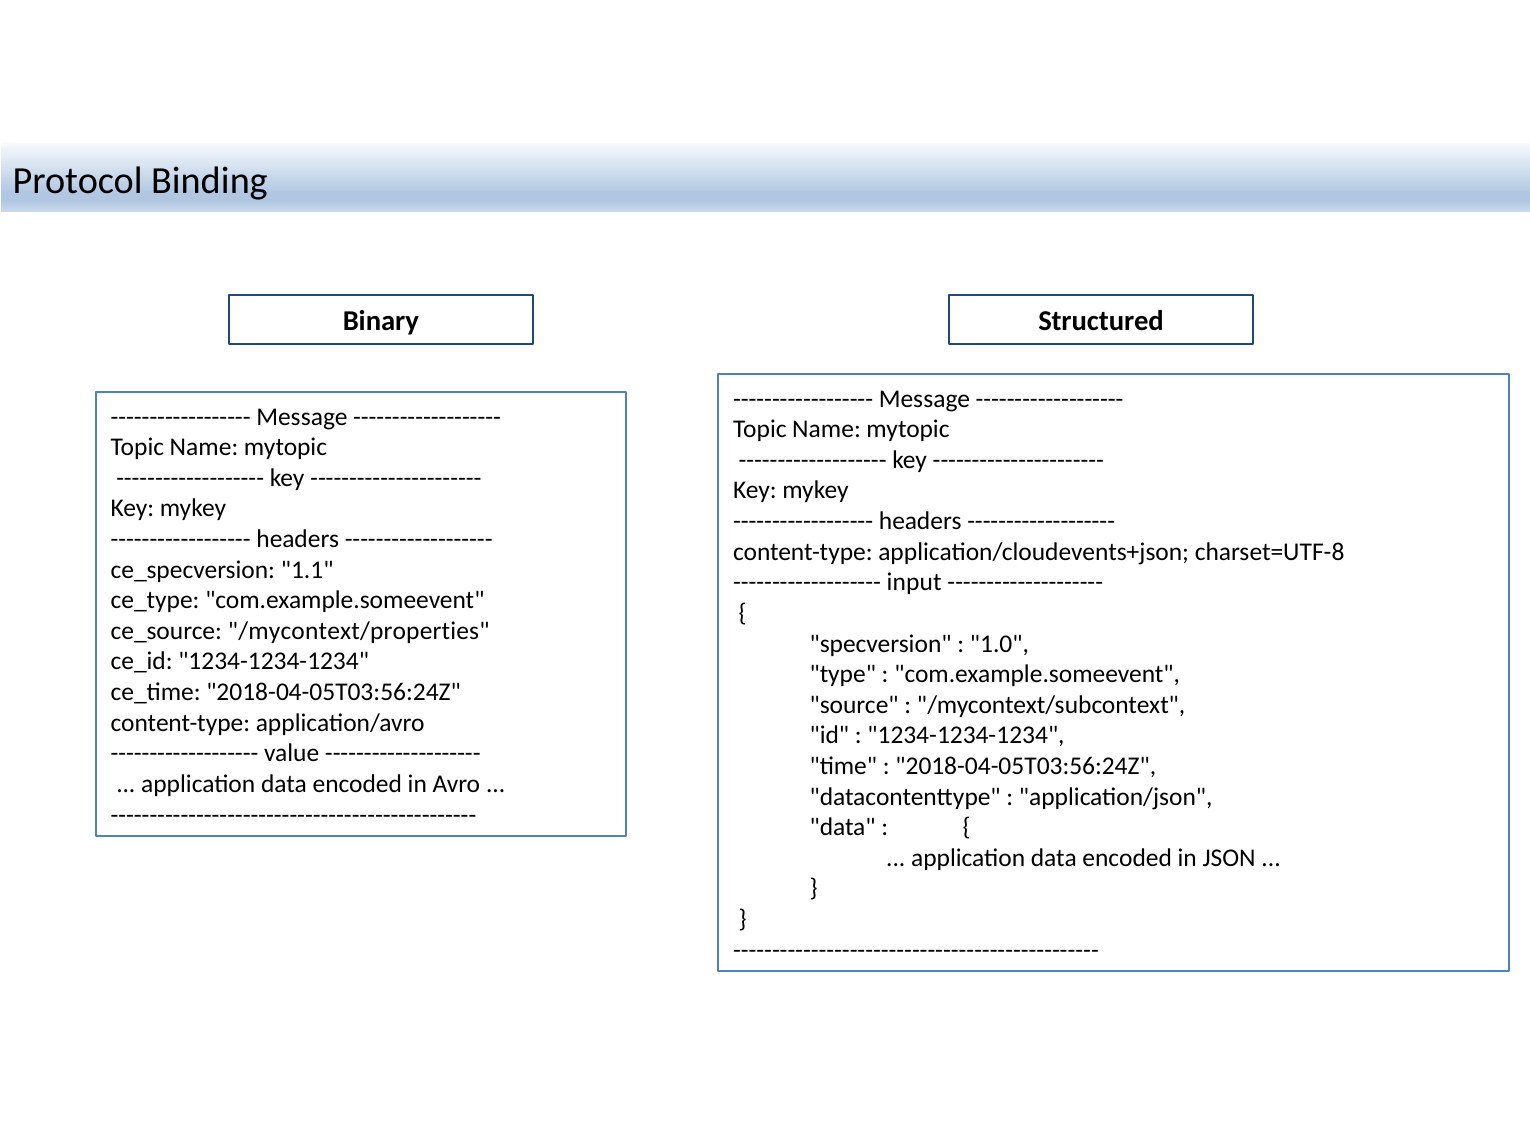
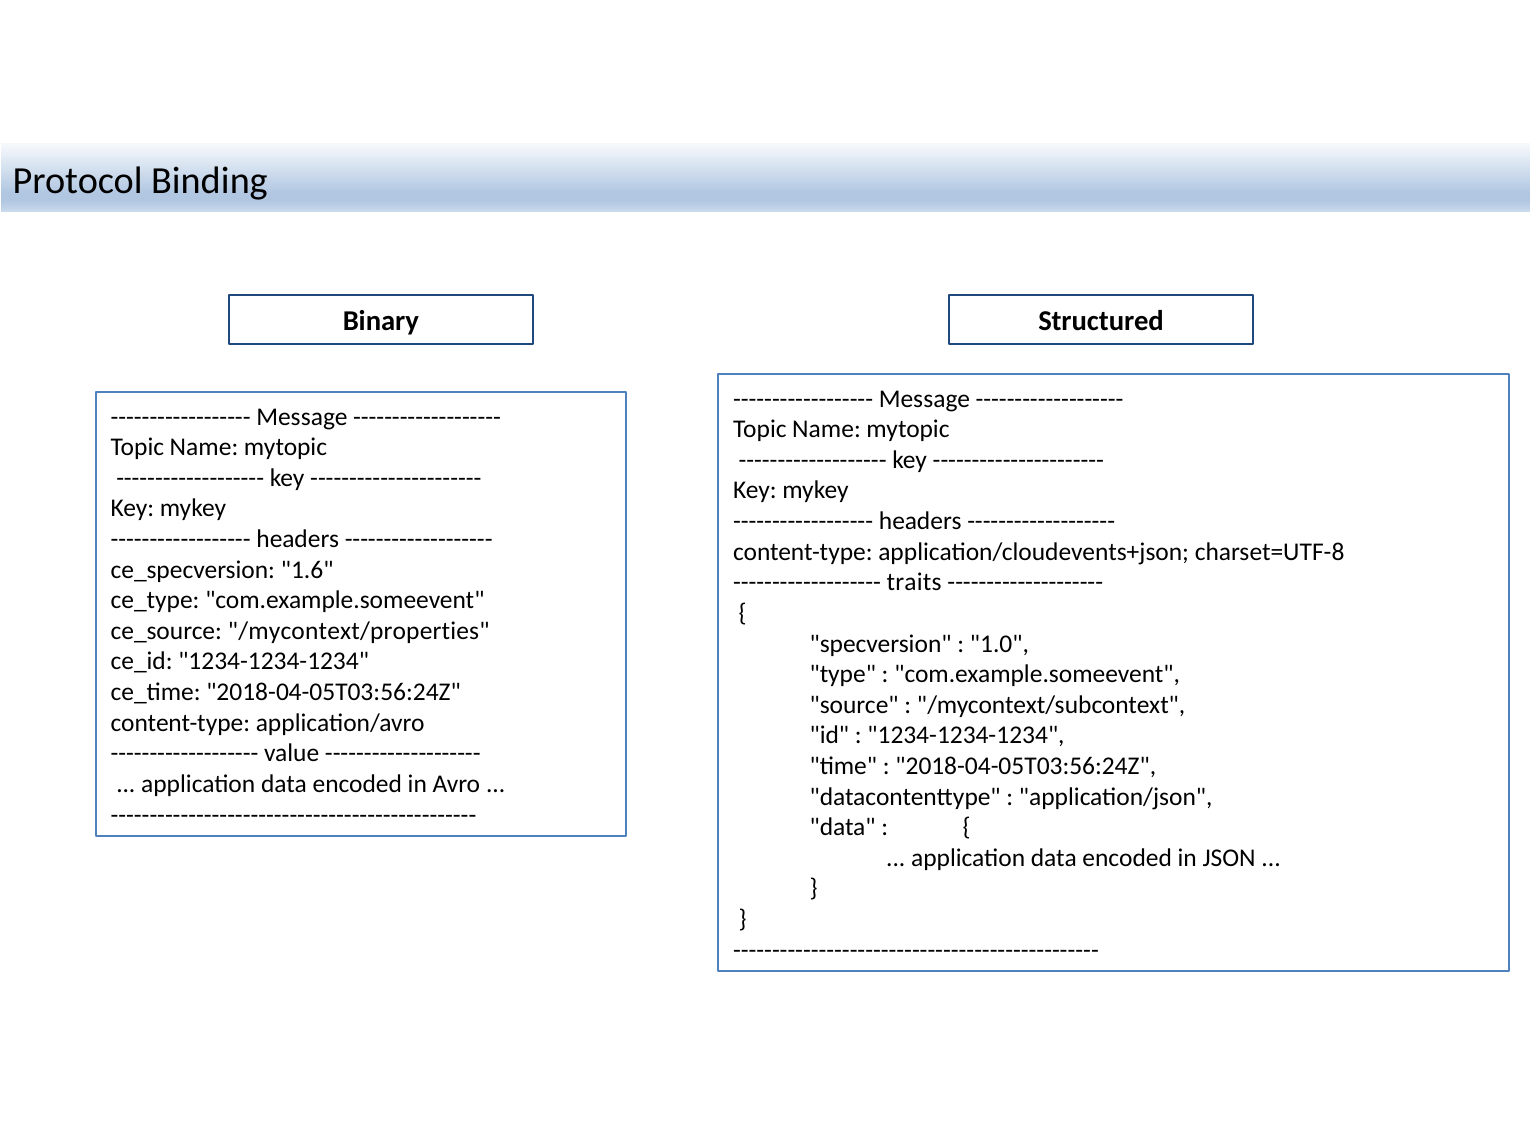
1.1: 1.1 -> 1.6 (307, 569)
input: input -> traits (914, 582)
